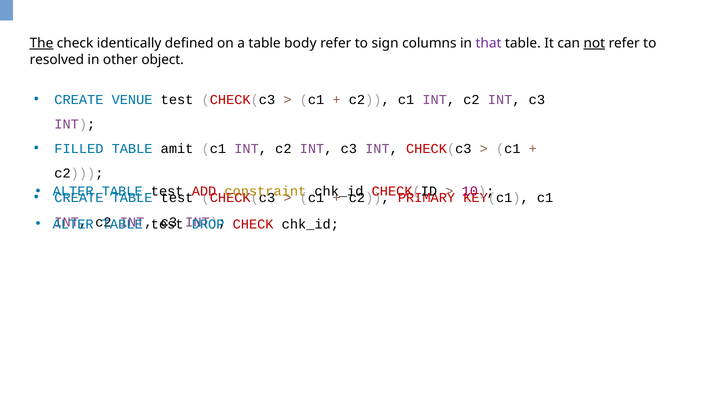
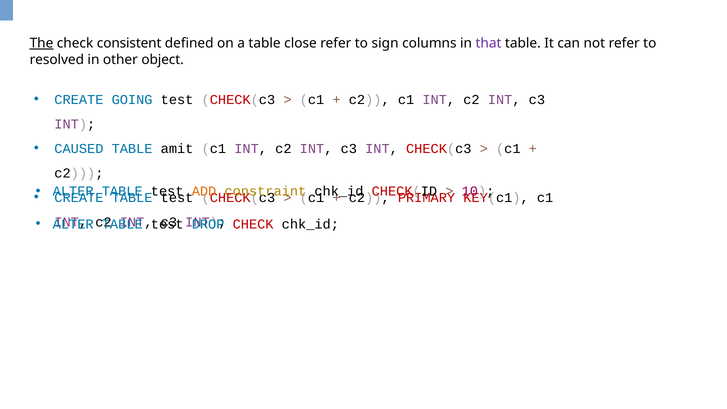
identically: identically -> consistent (129, 43)
body: body -> close (300, 43)
not underline: present -> none (594, 43)
VENUE: VENUE -> GOING (132, 100)
FILLED: FILLED -> CAUSED (79, 149)
ADD colour: red -> orange (204, 191)
